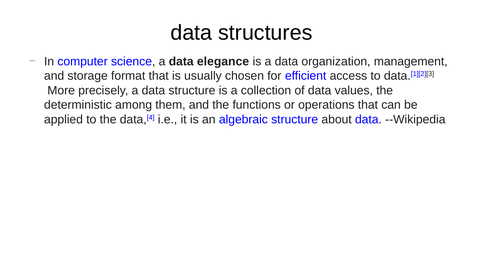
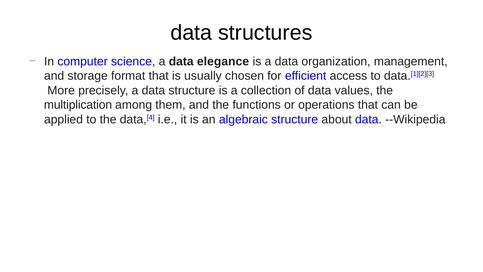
deterministic: deterministic -> multiplication (78, 105)
